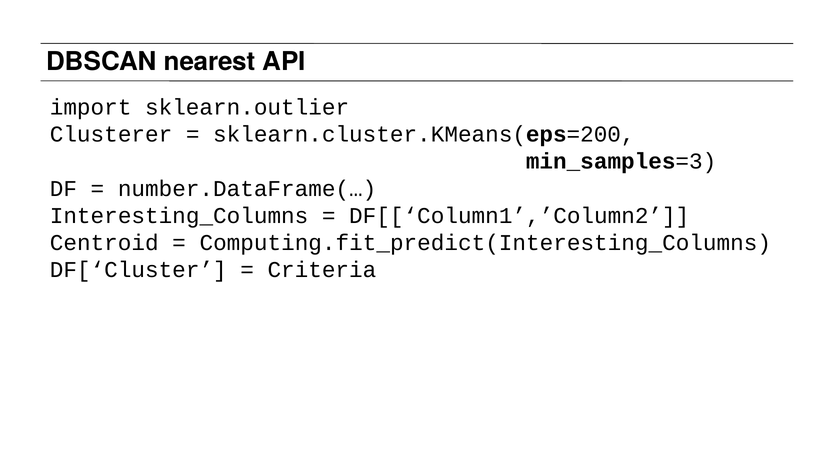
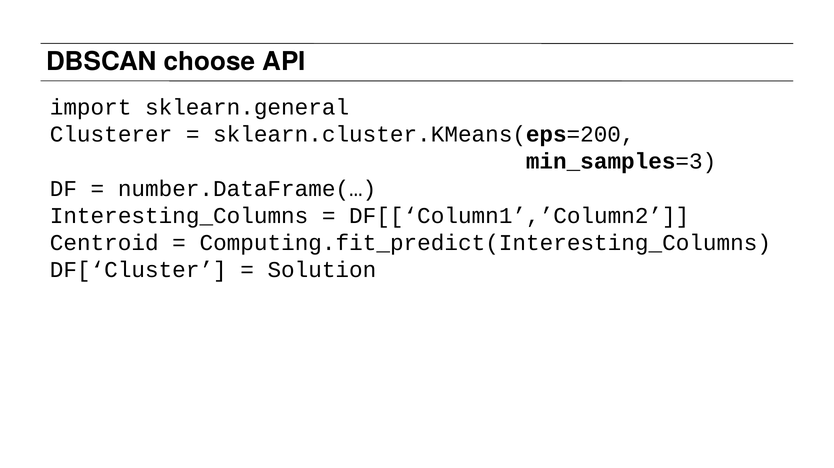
nearest: nearest -> choose (209, 62)
sklearn.outlier: sklearn.outlier -> sklearn.general (247, 107)
Criteria: Criteria -> Solution (322, 270)
